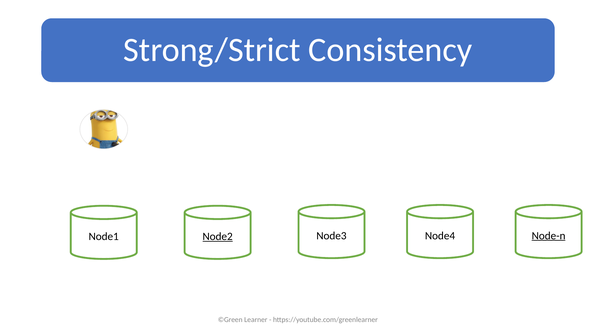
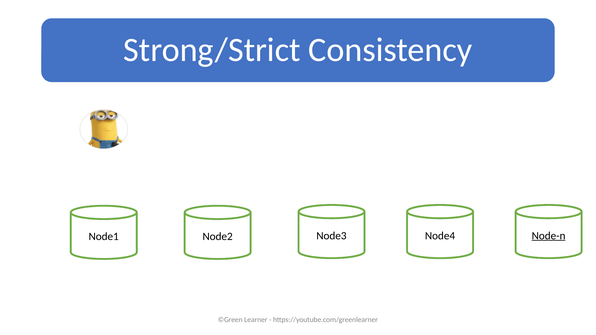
Node2 underline: present -> none (218, 237)
